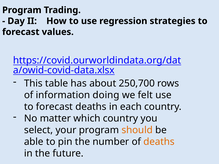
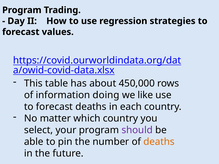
250,700: 250,700 -> 450,000 (137, 83)
felt: felt -> like (145, 95)
should colour: orange -> purple (137, 130)
